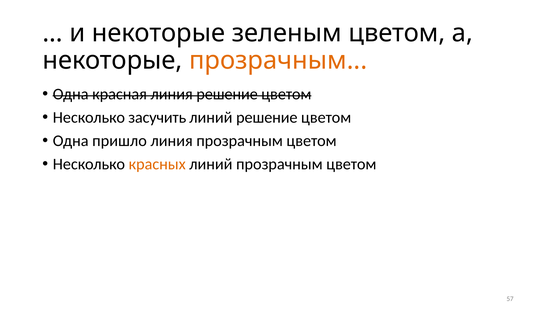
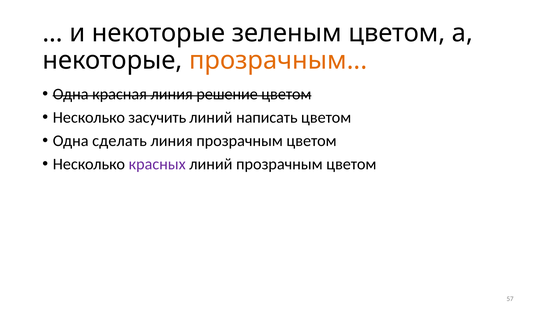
линий решение: решение -> написать (267, 117)
пришло: пришло -> сделать (120, 141)
красных colour: orange -> purple (157, 164)
